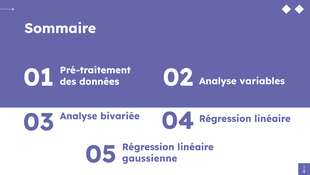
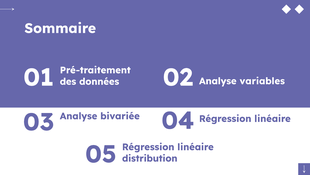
gaussienne: gaussienne -> distribution (150, 158)
